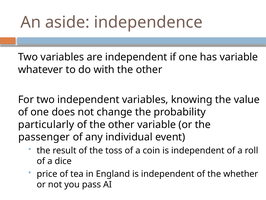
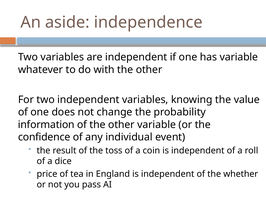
particularly: particularly -> information (46, 124)
passenger: passenger -> confidence (44, 137)
